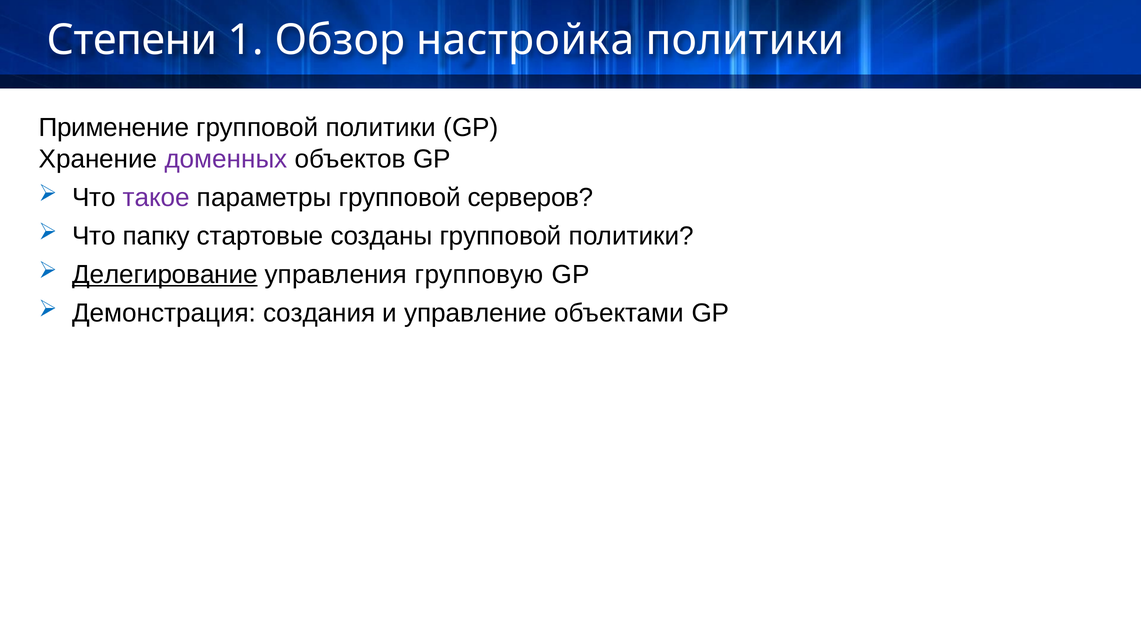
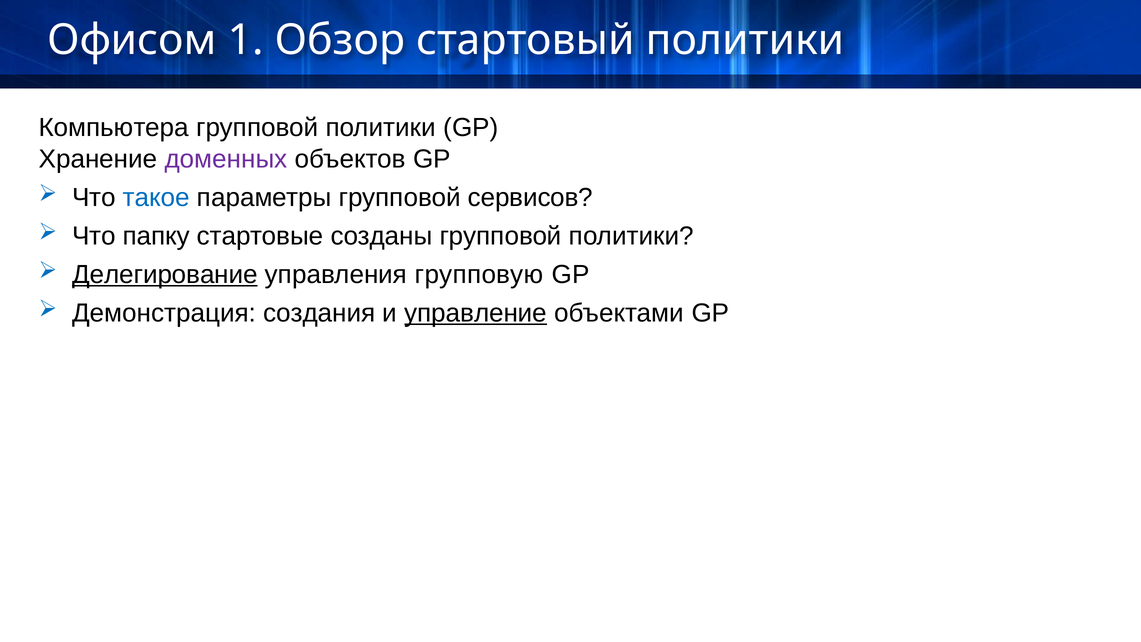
Степени: Степени -> Офисом (132, 40)
настройка: настройка -> стартовый (525, 40)
Применение: Применение -> Компьютера (114, 127)
такое colour: purple -> blue (156, 197)
серверов: серверов -> сервисов (530, 197)
управление underline: none -> present (476, 313)
